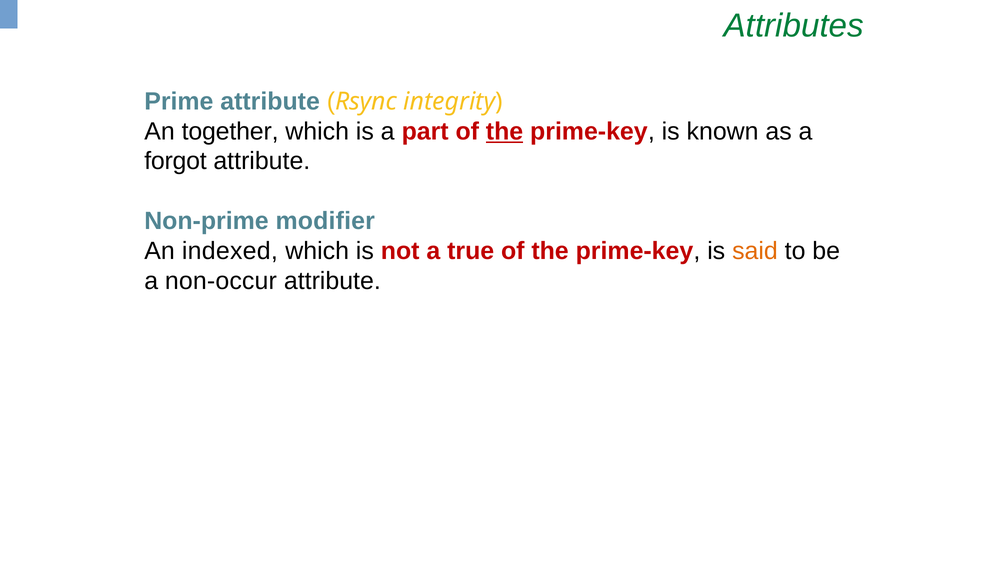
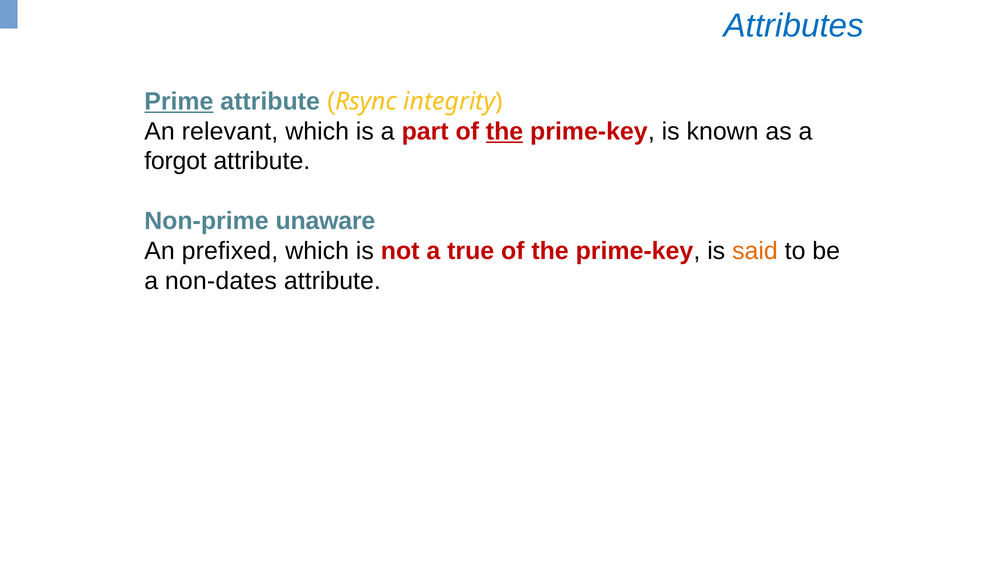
Attributes colour: green -> blue (794, 26)
Prime underline: none -> present (179, 101)
together: together -> relevant (230, 131)
modifier: modifier -> unaware (325, 221)
indexed: indexed -> prefixed (230, 251)
non-occur: non-occur -> non-dates (221, 281)
